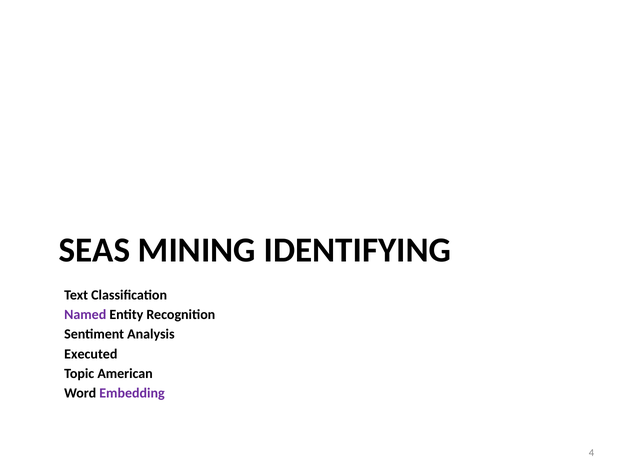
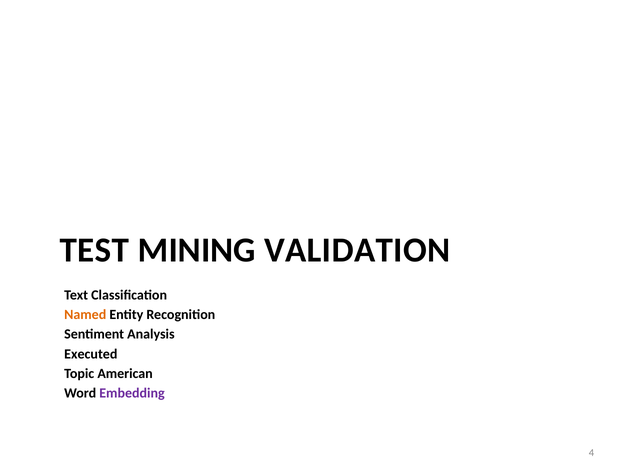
SEAS: SEAS -> TEST (94, 250)
IDENTIFYING: IDENTIFYING -> VALIDATION (357, 250)
Named colour: purple -> orange (85, 315)
